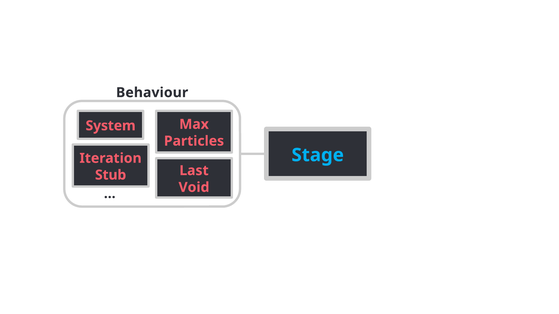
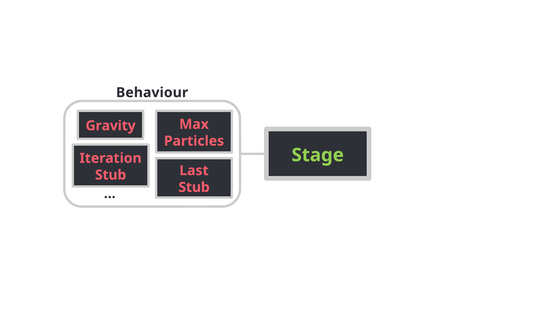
System: System -> Gravity (111, 126)
Stage colour: light blue -> light green (318, 155)
Void: Void -> Stub (194, 188)
